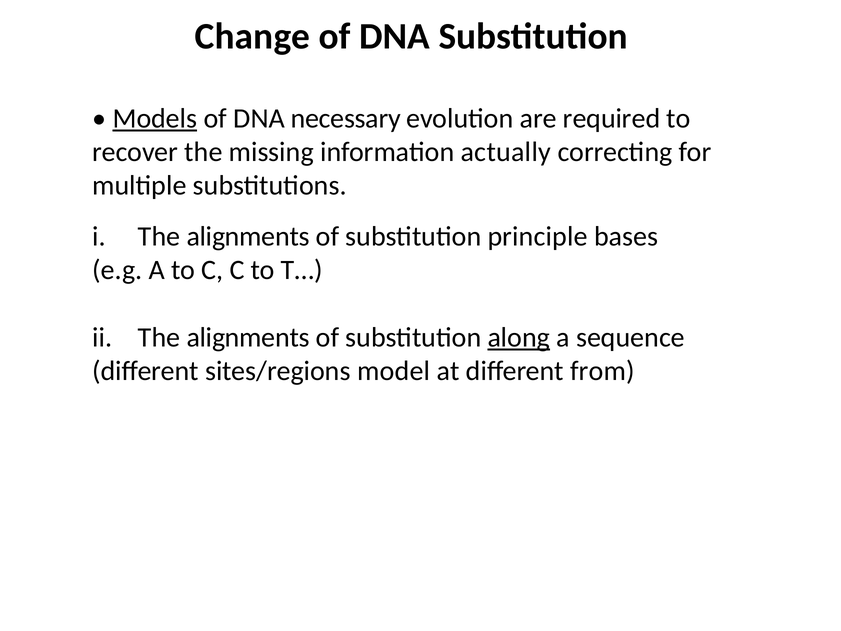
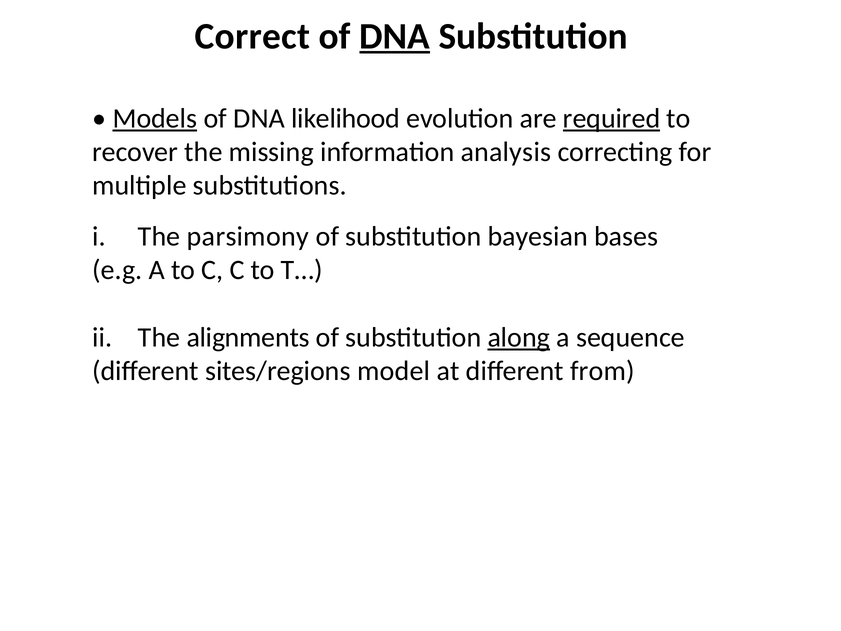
Change: Change -> Correct (252, 36)
DNA underline: none -> present (395, 36)
necessary: necessary -> likelihood (346, 118)
required underline: none -> present (612, 118)
actually: actually -> analysis (506, 152)
alignments: alignments -> parsimony (248, 236)
principle: principle -> bayesian (538, 236)
